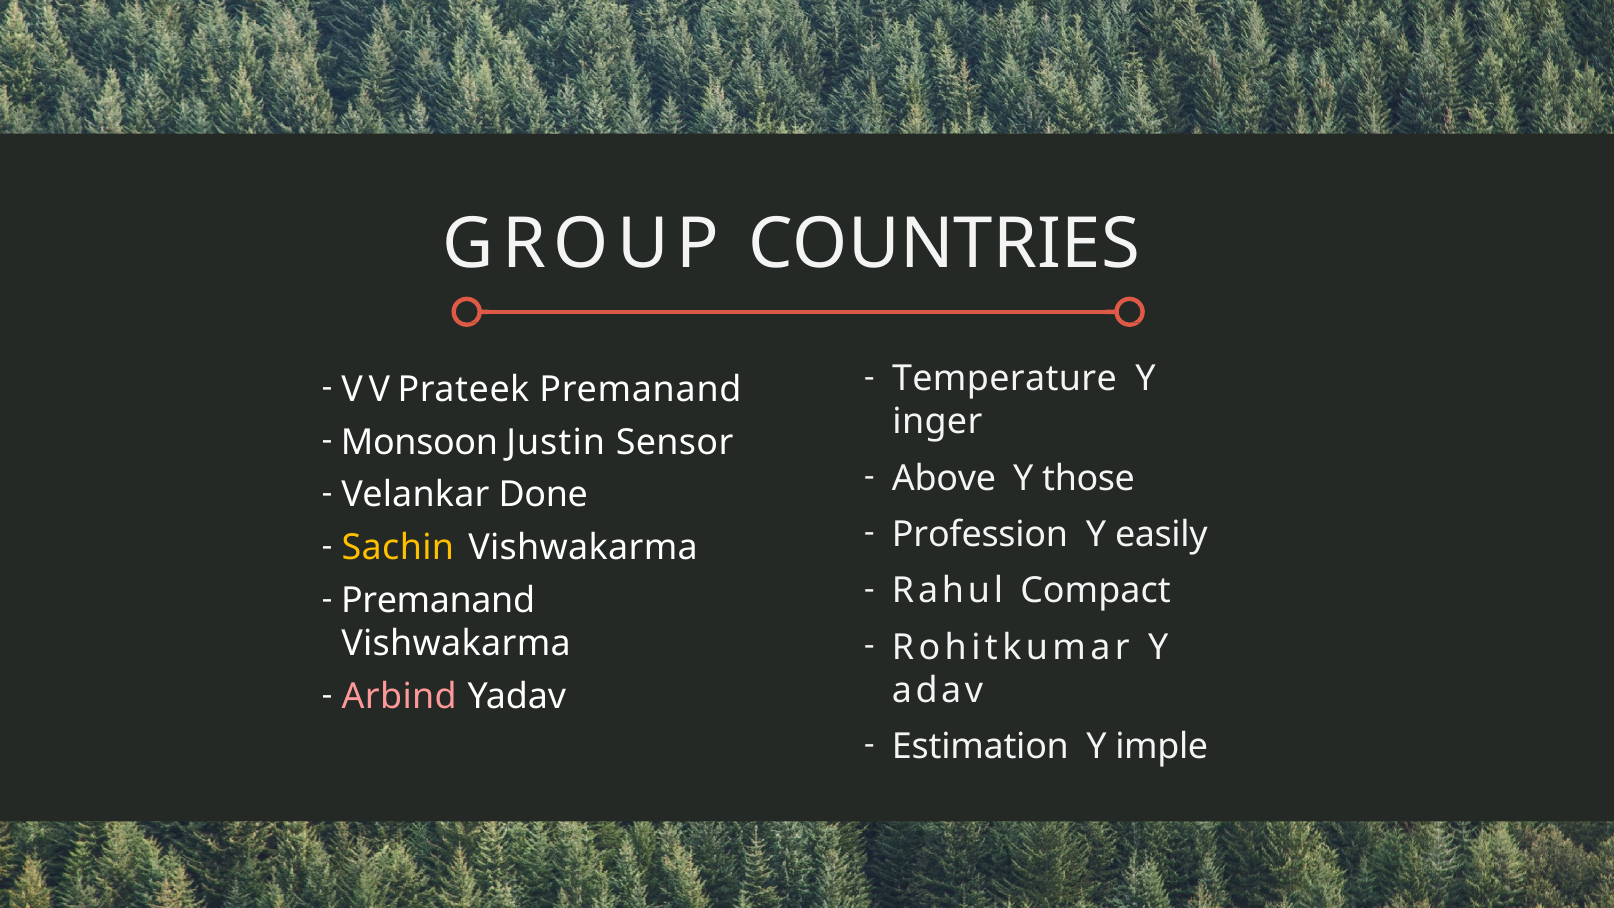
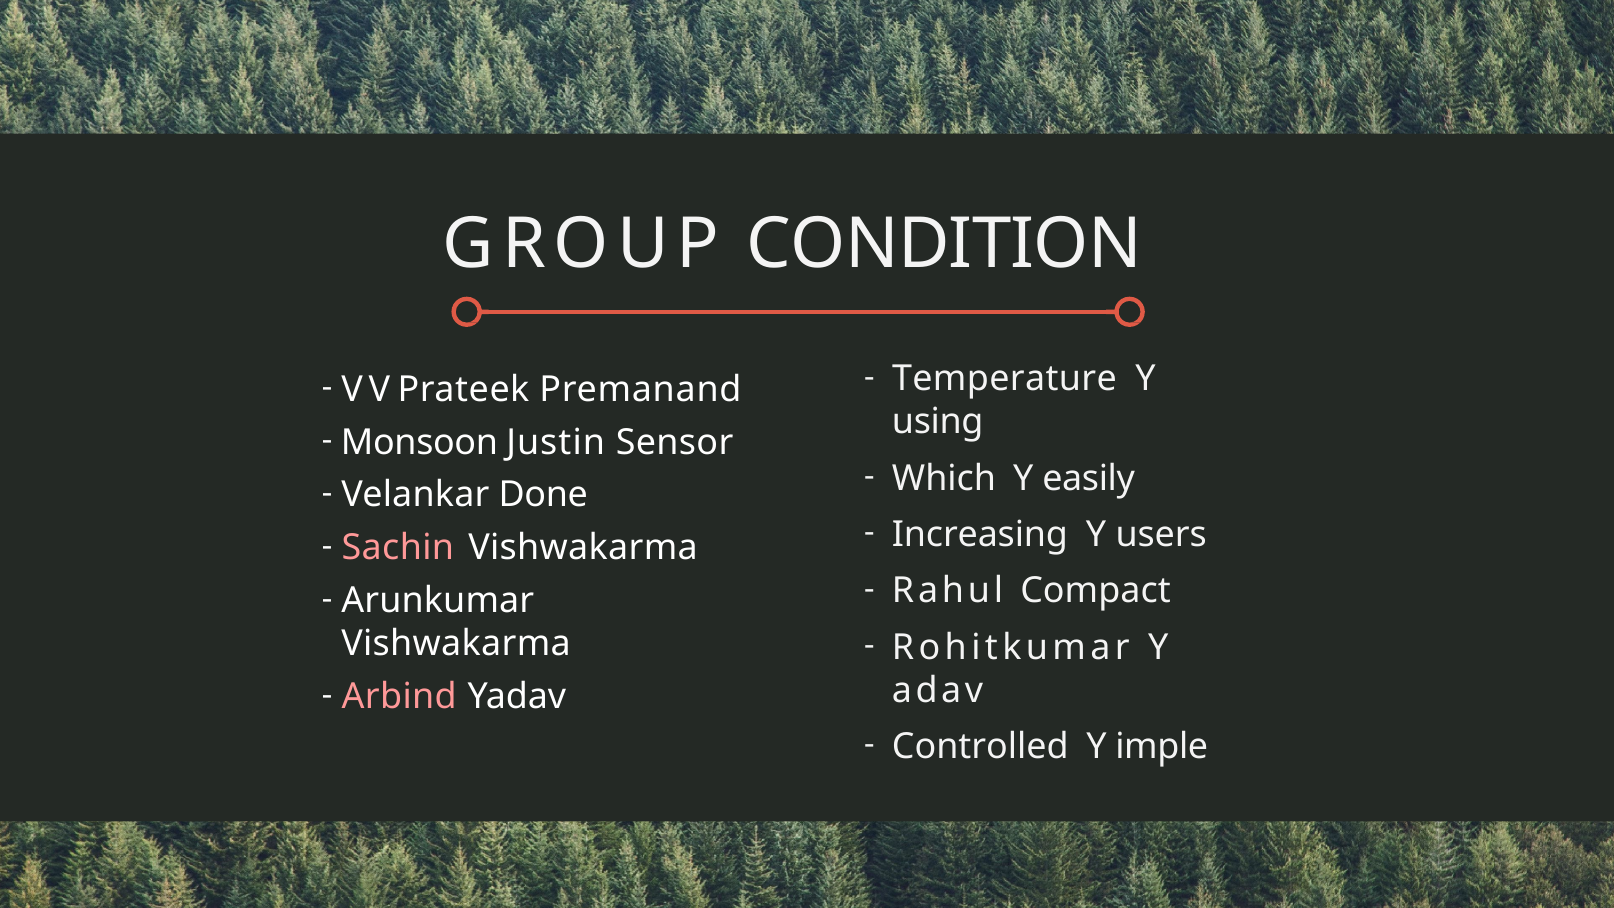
COUNTRIES: COUNTRIES -> CONDITION (944, 244)
inger: inger -> using (938, 422)
Above: Above -> Which (944, 478)
those: those -> easily (1089, 478)
Profession: Profession -> Increasing (980, 535)
easily: easily -> users (1161, 535)
Sachin colour: yellow -> pink (398, 548)
Premanand: Premanand -> Arunkumar (438, 601)
Estimation: Estimation -> Controlled (980, 747)
